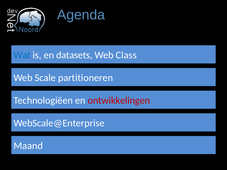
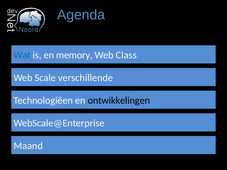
datasets: datasets -> memory (74, 55)
partitioneren: partitioneren -> verschillende (86, 78)
ontwikkelingen colour: red -> black (119, 101)
